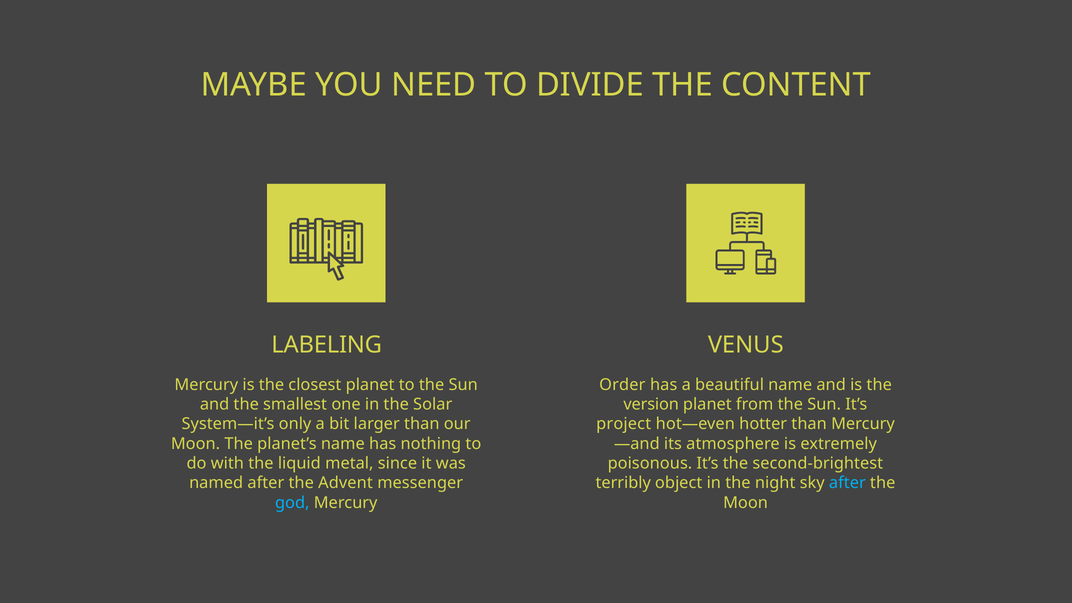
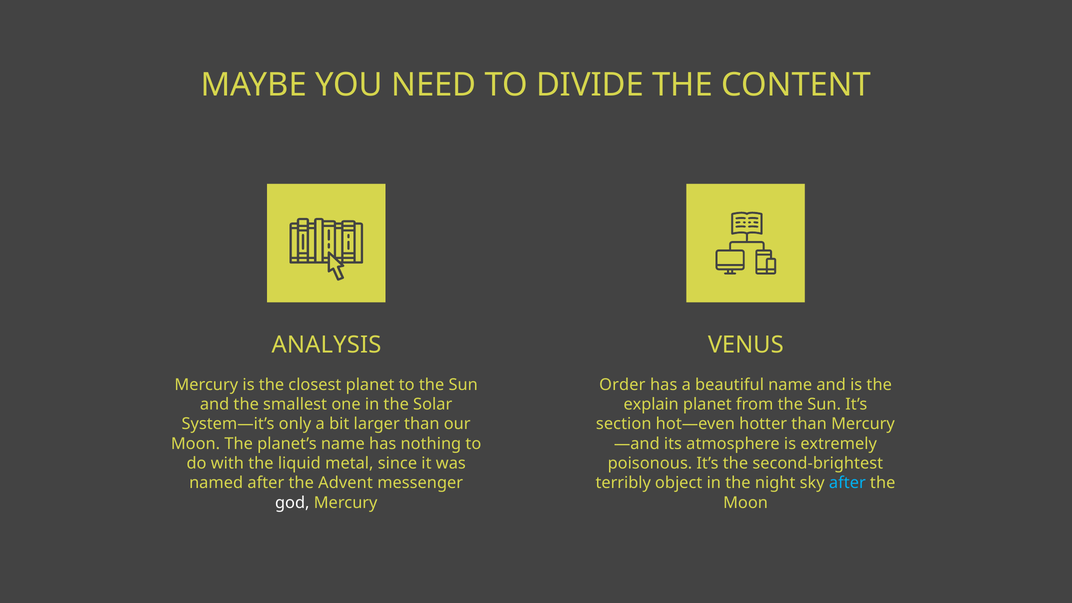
LABELING: LABELING -> ANALYSIS (326, 345)
version: version -> explain (651, 404)
project: project -> section (624, 424)
god colour: light blue -> white (292, 503)
